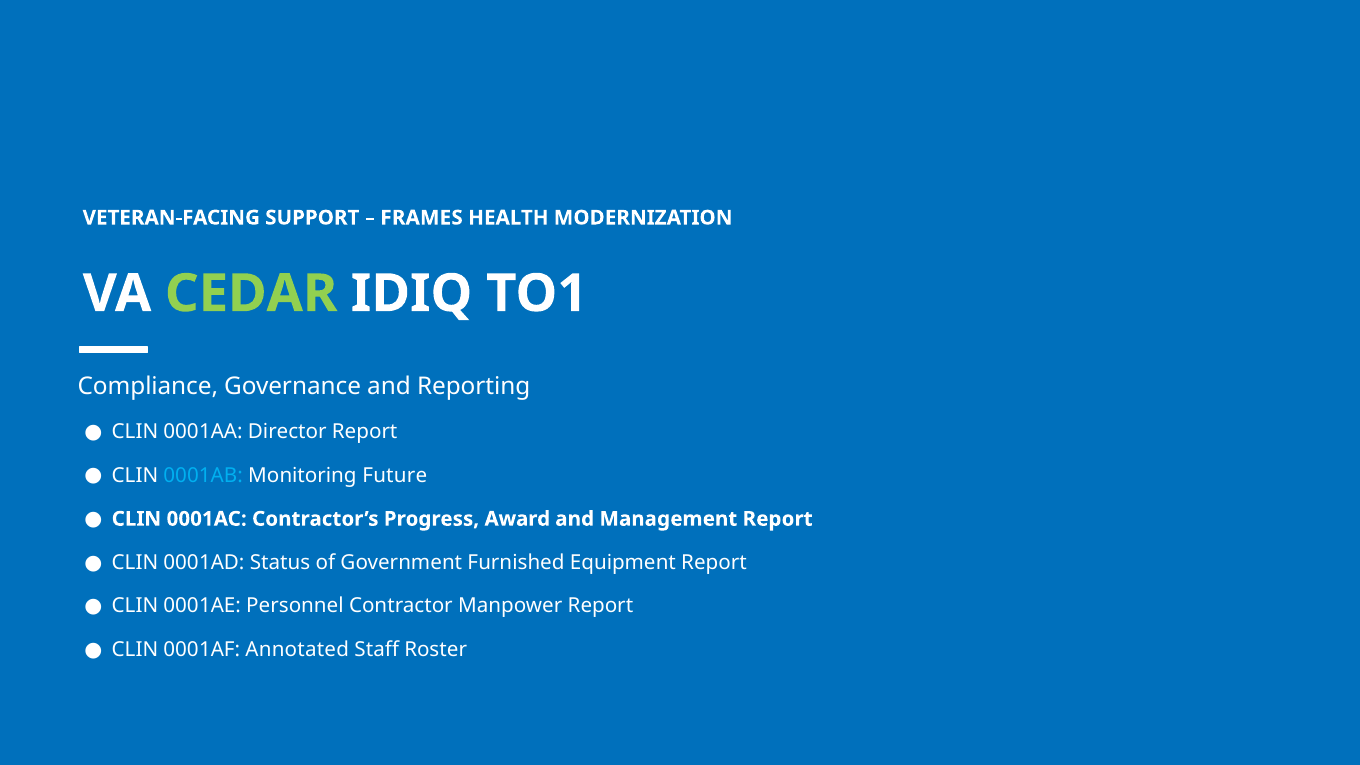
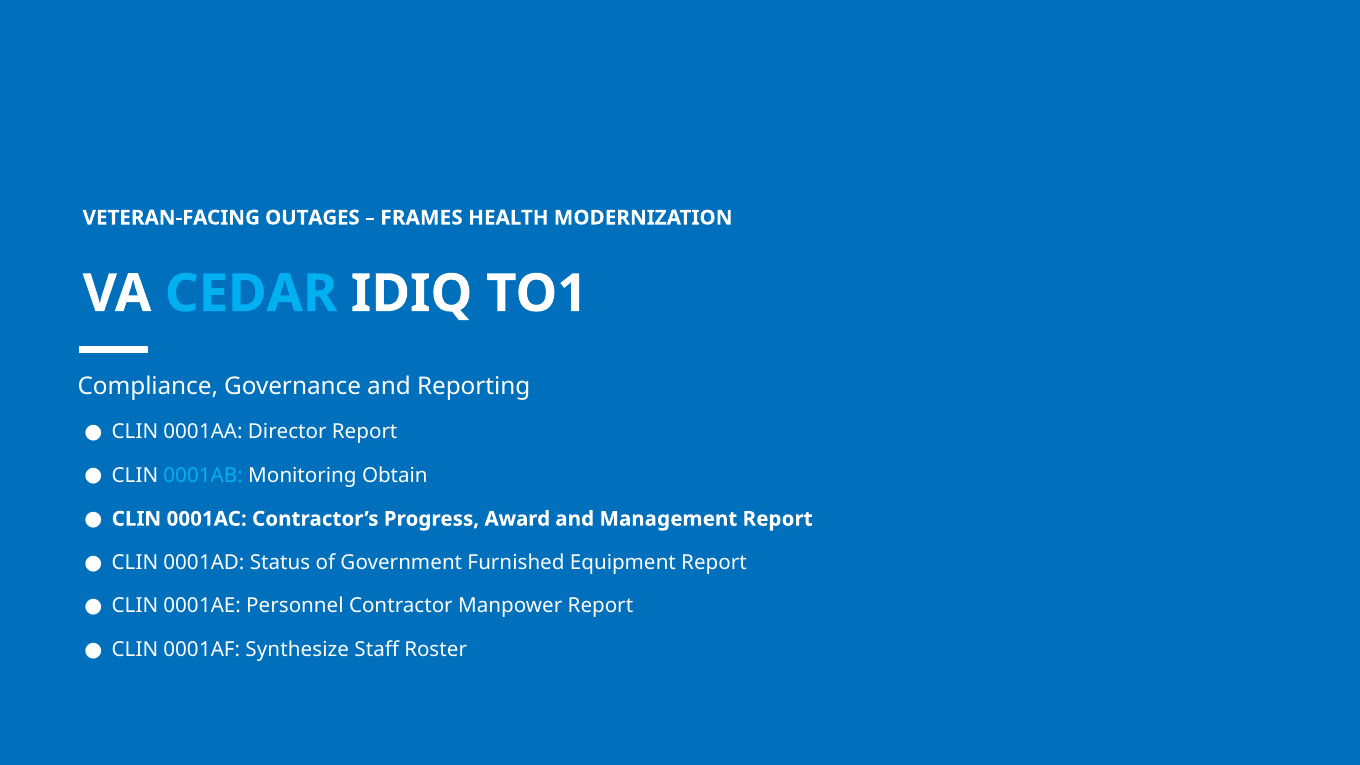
SUPPORT: SUPPORT -> OUTAGES (312, 218)
CEDAR colour: light green -> light blue (251, 294)
Future: Future -> Obtain (395, 475)
Annotated: Annotated -> Synthesize (297, 650)
